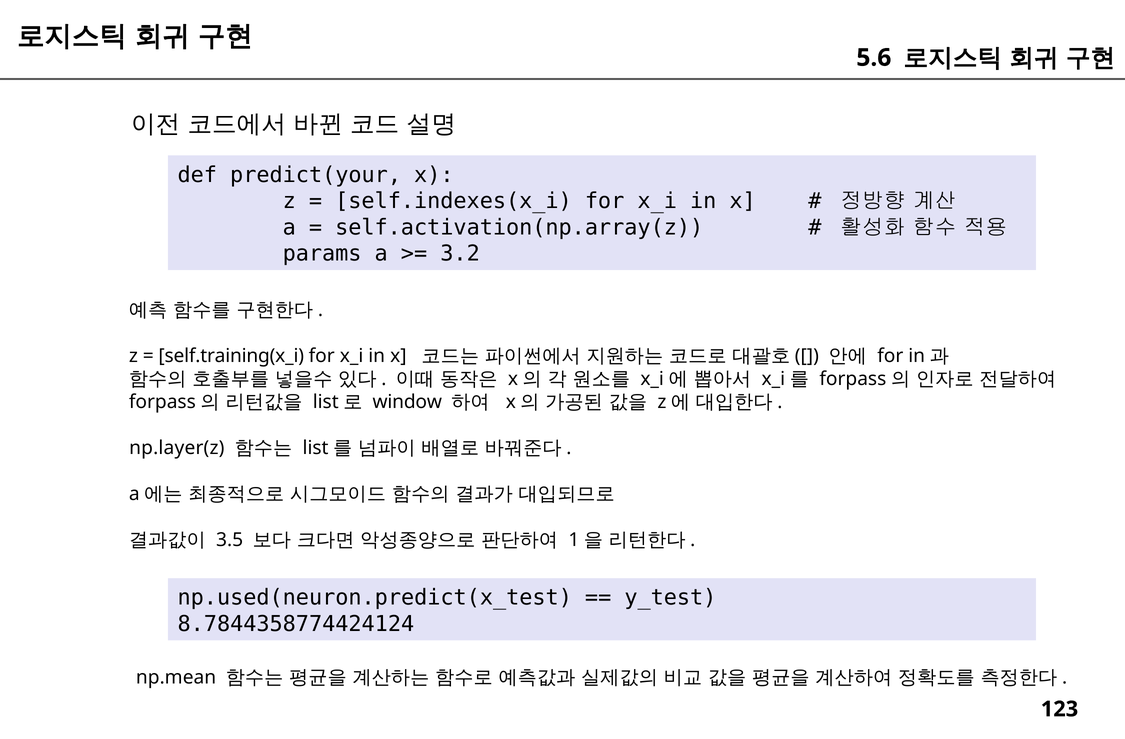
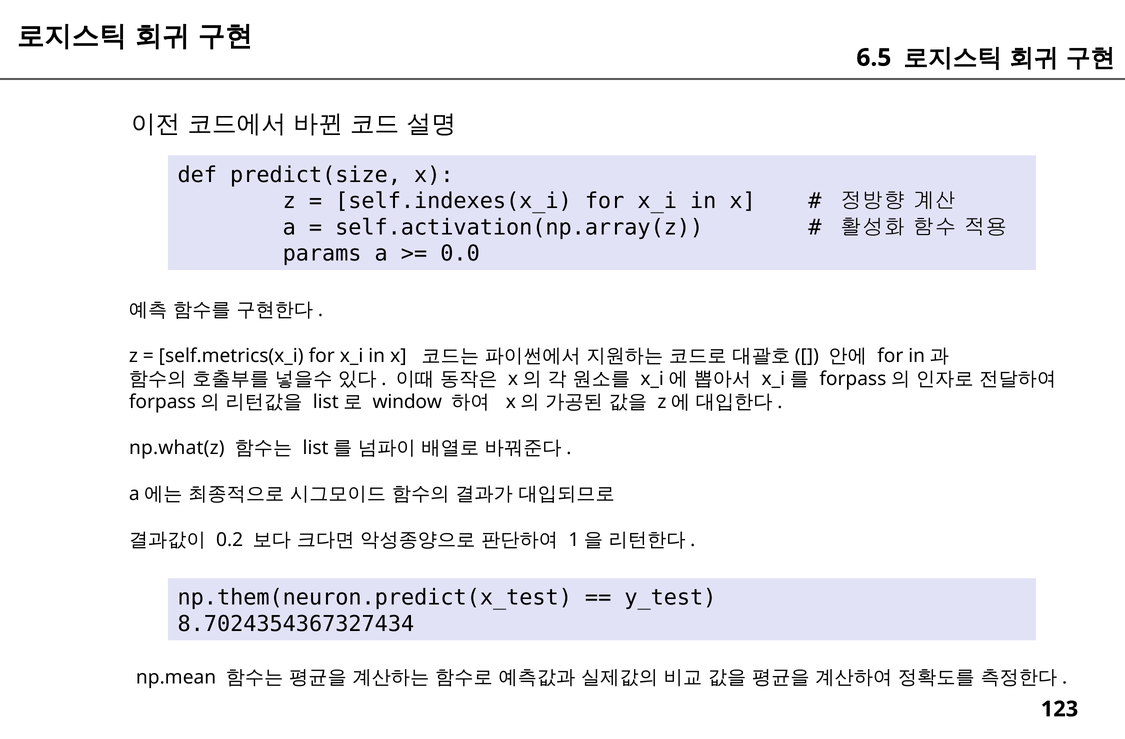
5.6: 5.6 -> 6.5 (874, 58)
predict(your: predict(your -> predict(size (316, 175)
3.2: 3.2 -> 0.0 (460, 254)
self.training(x_i: self.training(x_i -> self.metrics(x_i (231, 356)
np.layer(z: np.layer(z -> np.what(z (177, 448)
3.5: 3.5 -> 0.2 (230, 540)
np.used(neuron.predict(x_test: np.used(neuron.predict(x_test -> np.them(neuron.predict(x_test (375, 598)
8.7844358774424124: 8.7844358774424124 -> 8.7024354367327434 (296, 624)
